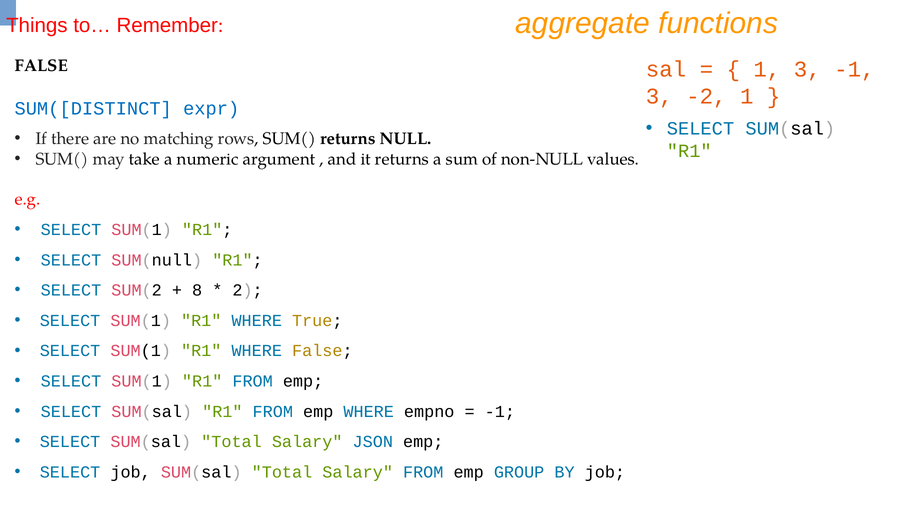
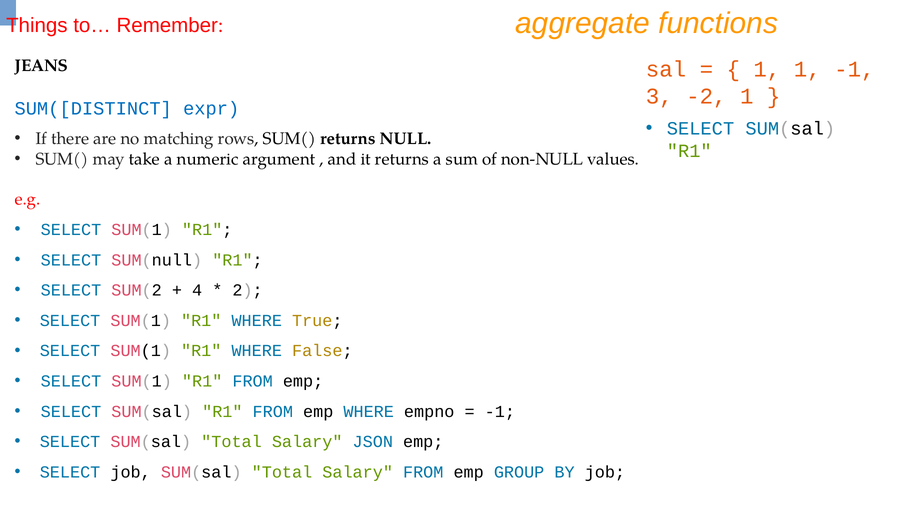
FALSE: FALSE -> JEANS (41, 66)
1 3: 3 -> 1 (807, 69)
8: 8 -> 4 (197, 290)
